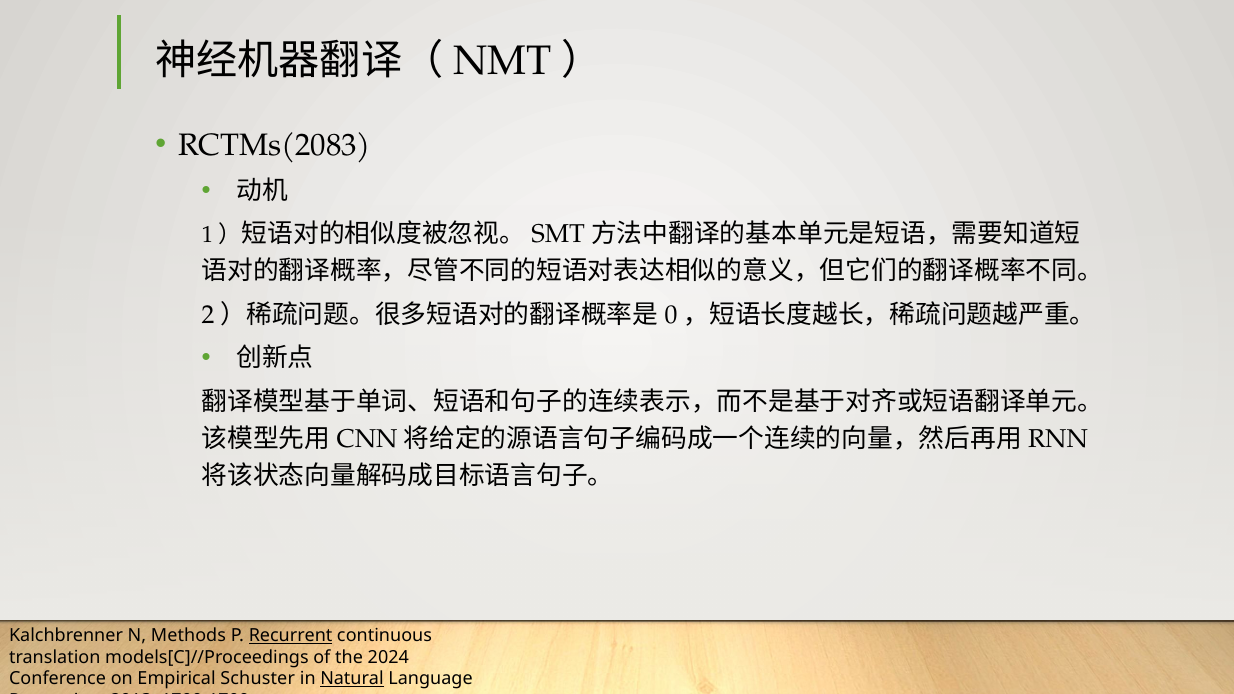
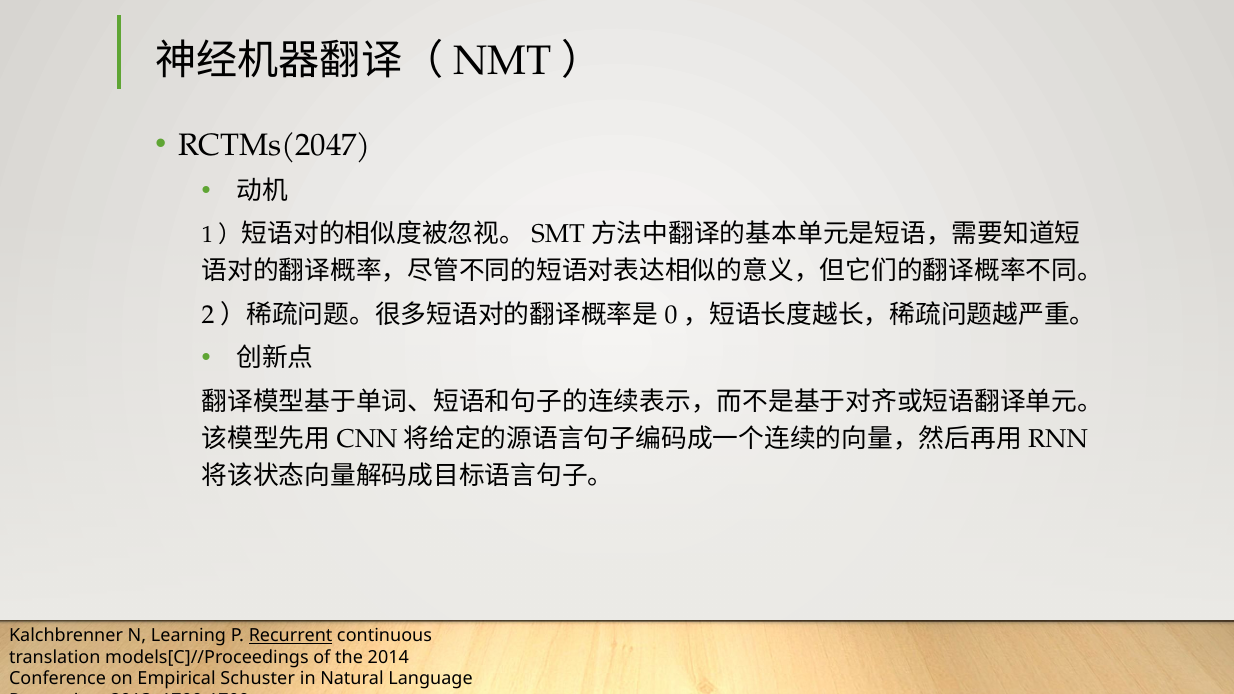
RCTMs(2083: RCTMs(2083 -> RCTMs(2047 (275, 145)
Methods: Methods -> Learning (188, 636)
2024: 2024 -> 2014 (388, 658)
Natural underline: present -> none (352, 679)
